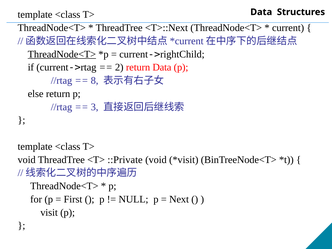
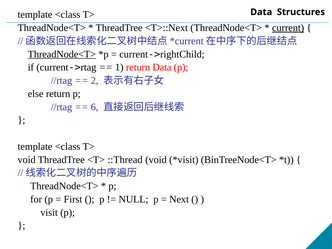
current underline: none -> present (288, 28)
2: 2 -> 1 (119, 67)
8: 8 -> 2 (95, 81)
3: 3 -> 6 (95, 107)
::Private: ::Private -> ::Thread (125, 160)
